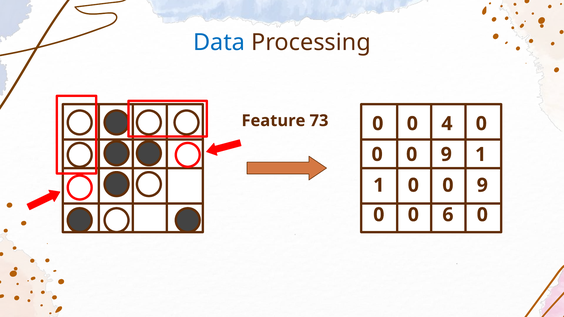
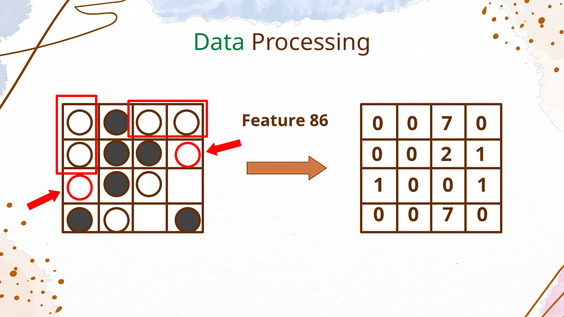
Data colour: blue -> green (219, 42)
73: 73 -> 86 (319, 121)
4: 4 -> 7 (447, 124)
9: 9 -> 2 (446, 155)
9: 9 -> 1 (482, 185)
6: 6 -> 7 (448, 215)
